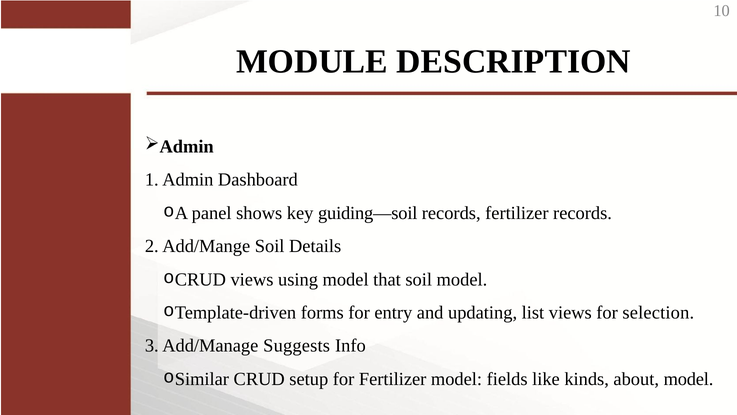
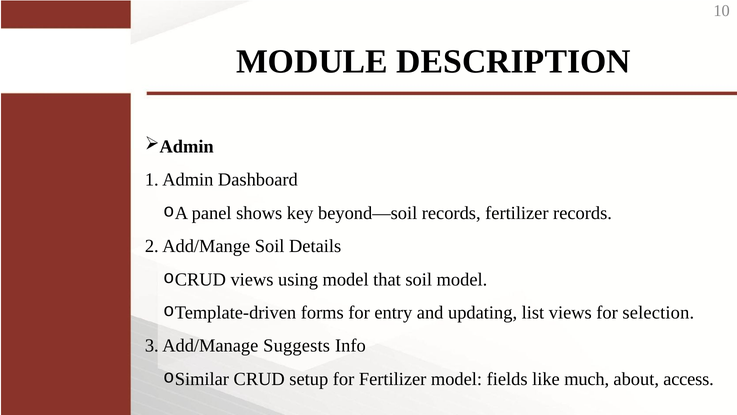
guiding—soil: guiding—soil -> beyond—soil (368, 213)
kinds: kinds -> much (587, 379)
about model: model -> access (689, 379)
